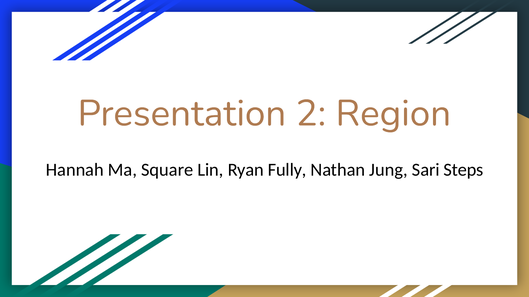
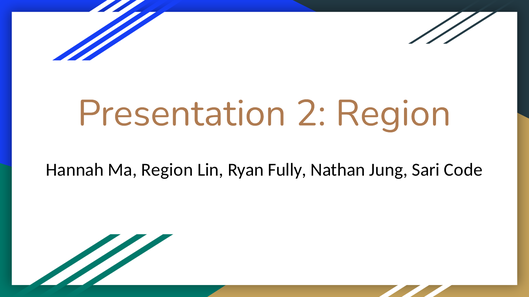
Ma Square: Square -> Region (167, 170)
Steps: Steps -> Code (463, 170)
